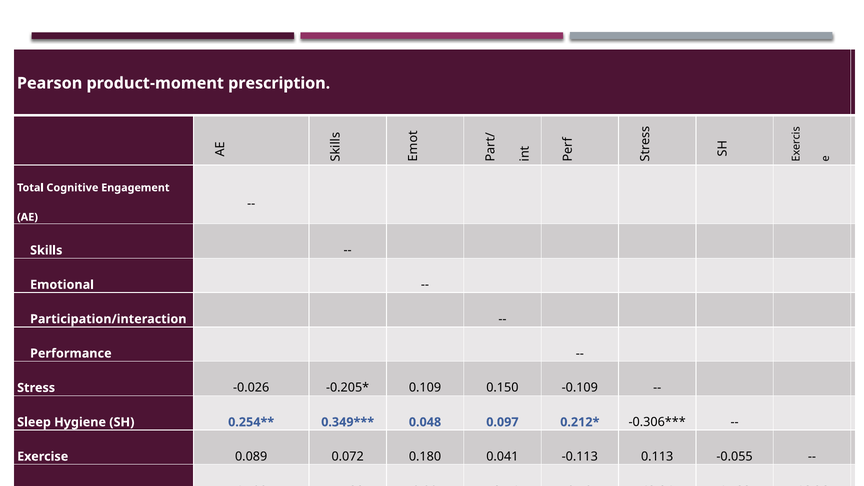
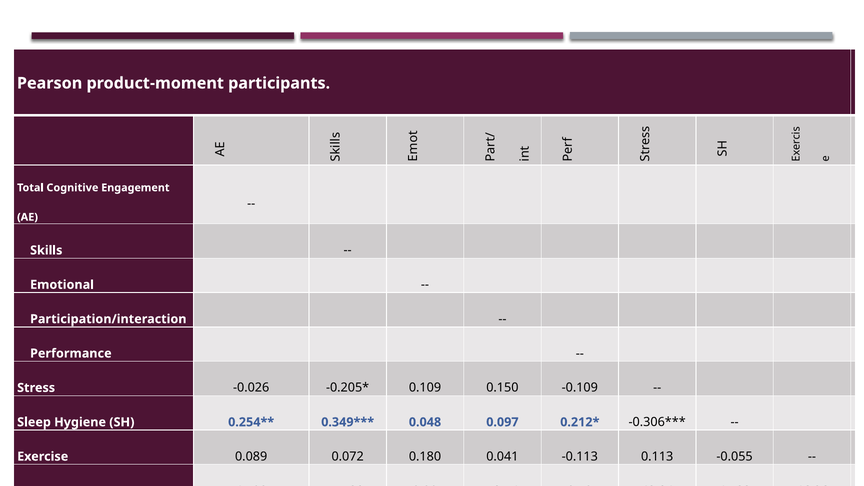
prescription: prescription -> participants (279, 83)
